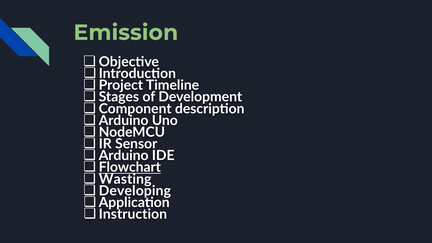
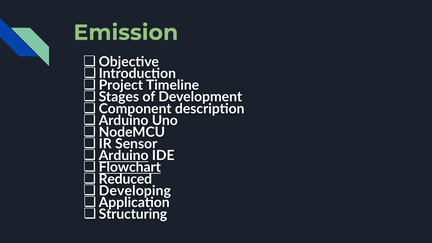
Arduino underline: none -> present (124, 156)
Wasting: Wasting -> Reduced (125, 179)
Instruction: Instruction -> Structuring (133, 214)
